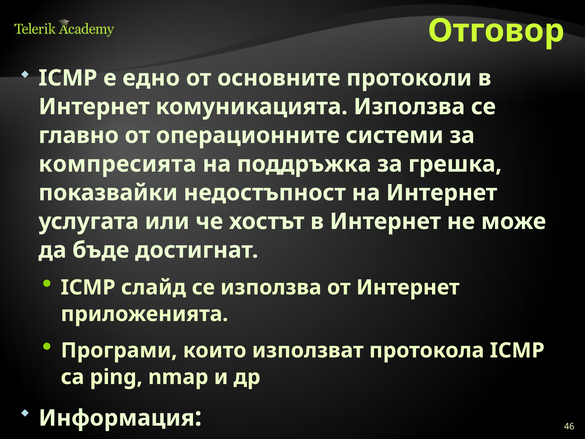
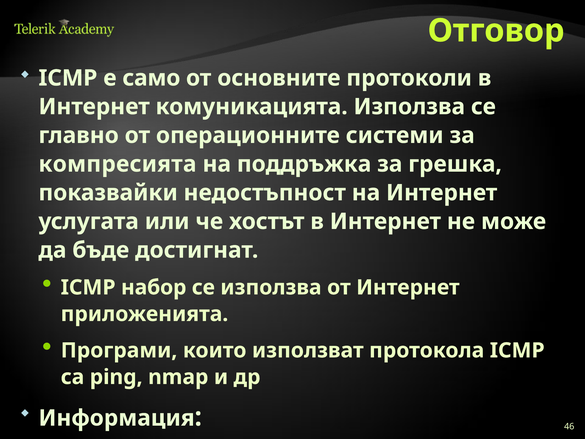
едно: едно -> само (151, 78)
слайд: слайд -> набор (154, 287)
